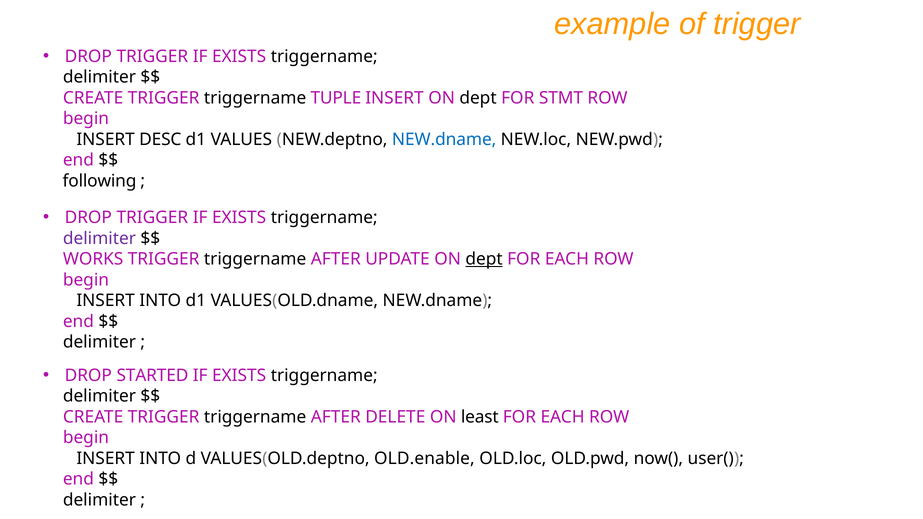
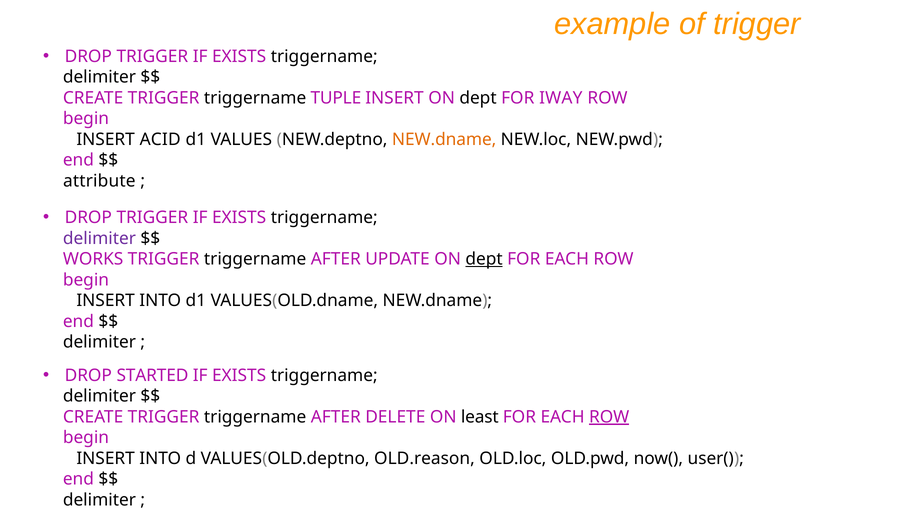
STMT: STMT -> IWAY (561, 98)
DESC: DESC -> ACID (160, 140)
NEW.dname colour: blue -> orange (444, 140)
following: following -> attribute (99, 181)
ROW underline: none -> present (609, 417)
OLD.enable: OLD.enable -> OLD.reason (424, 459)
